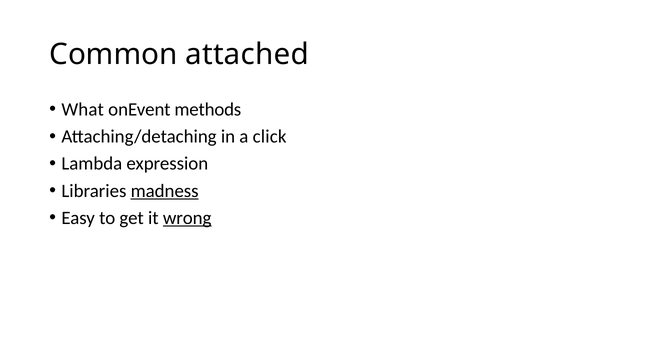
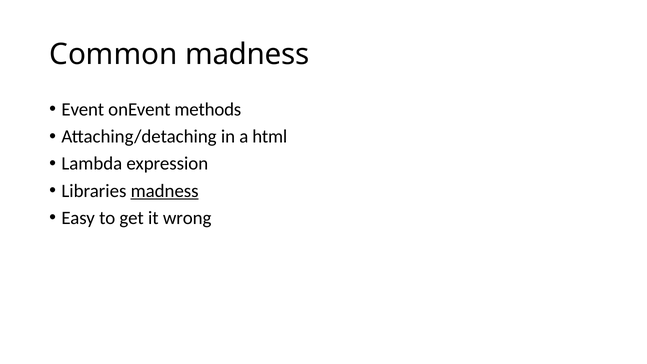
Common attached: attached -> madness (247, 54)
What: What -> Event (83, 109)
click: click -> html (270, 137)
wrong underline: present -> none (187, 218)
